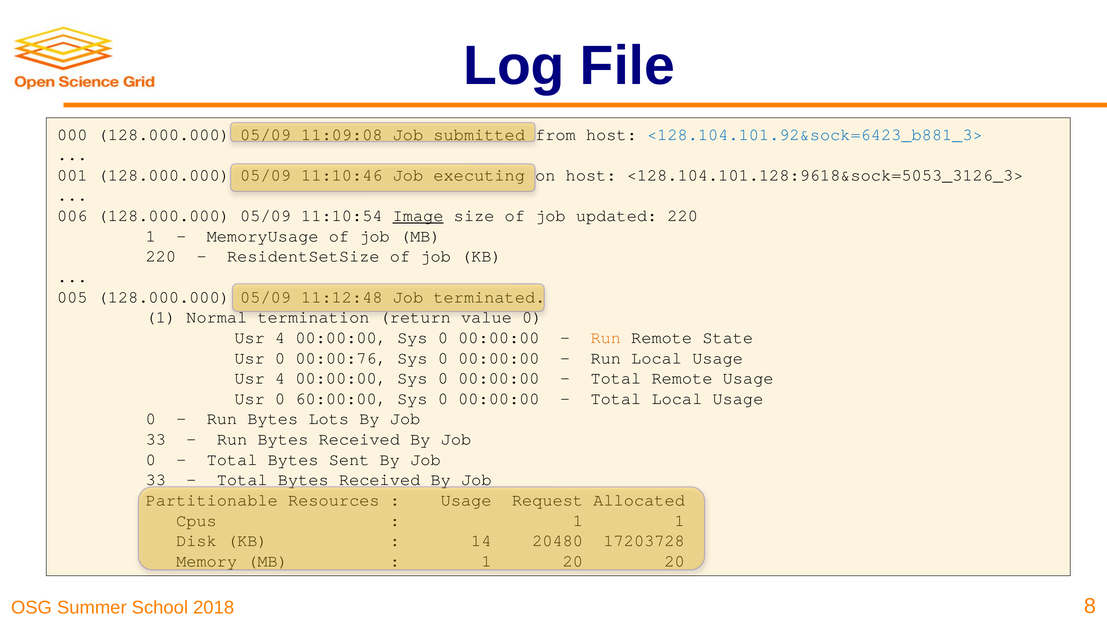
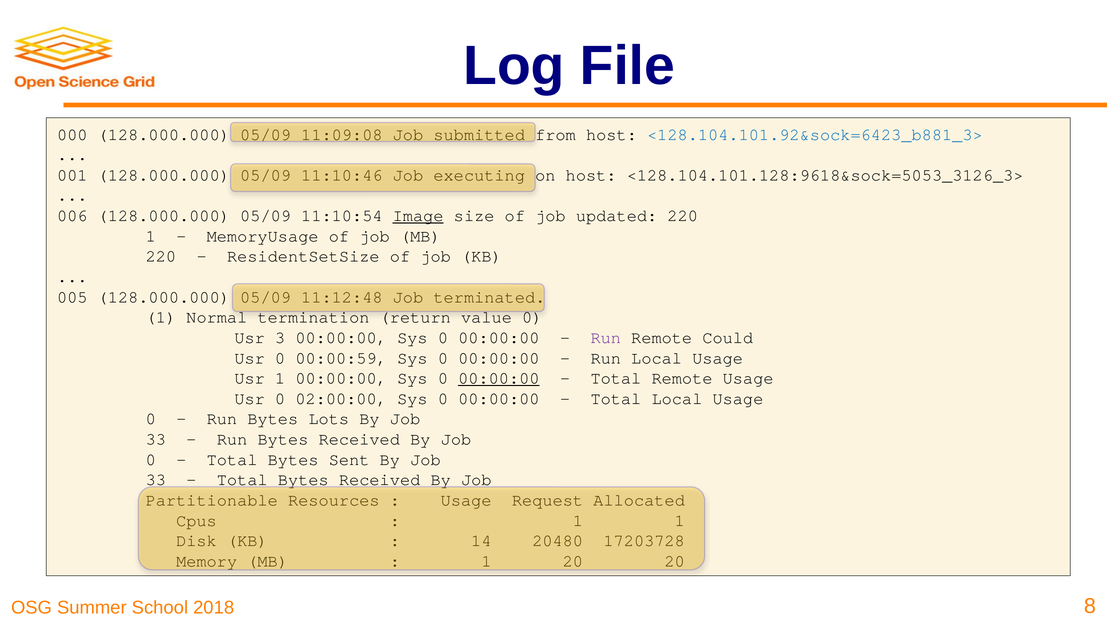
4: 4 -> 3 (280, 337)
Run colour: orange -> purple (606, 337)
State: State -> Could (728, 337)
00:00:76: 00:00:76 -> 00:00:59 (341, 358)
4: 4 -> 1 (280, 378)
00:00:00 underline: none -> present (499, 378)
60:00:00: 60:00:00 -> 02:00:00 (341, 398)
